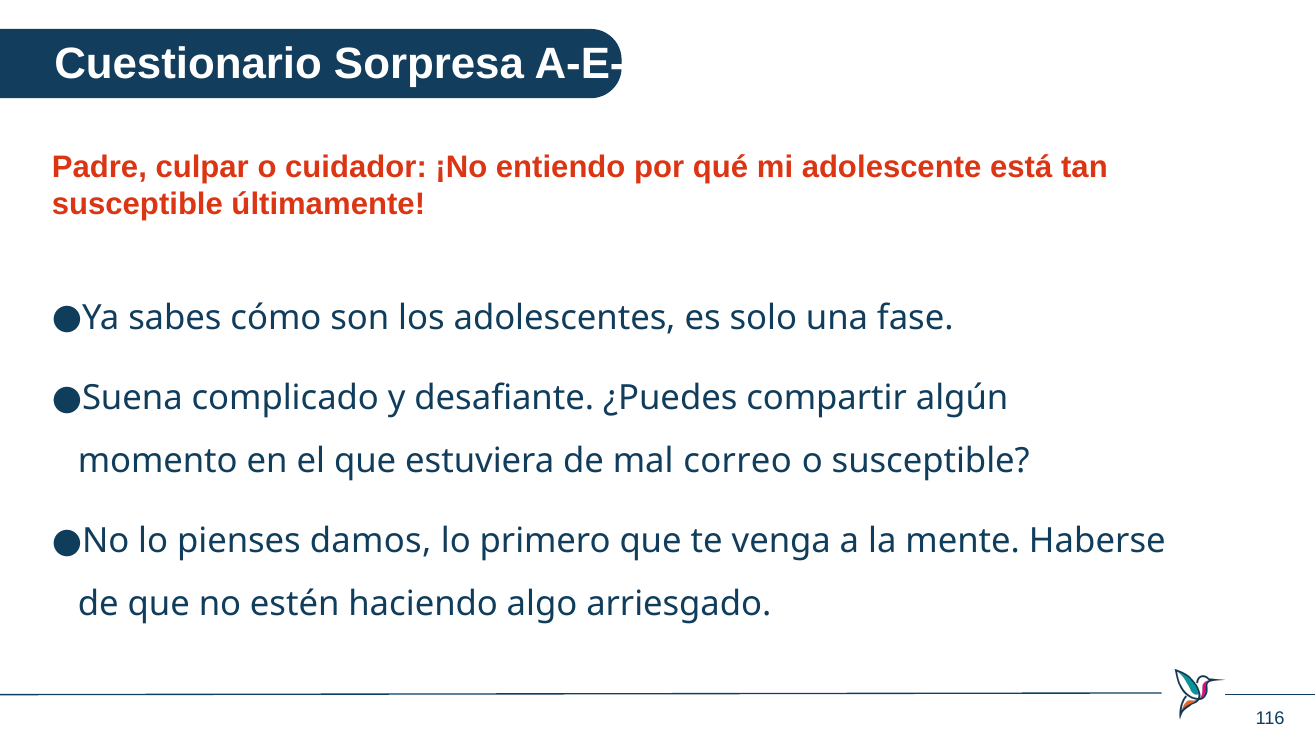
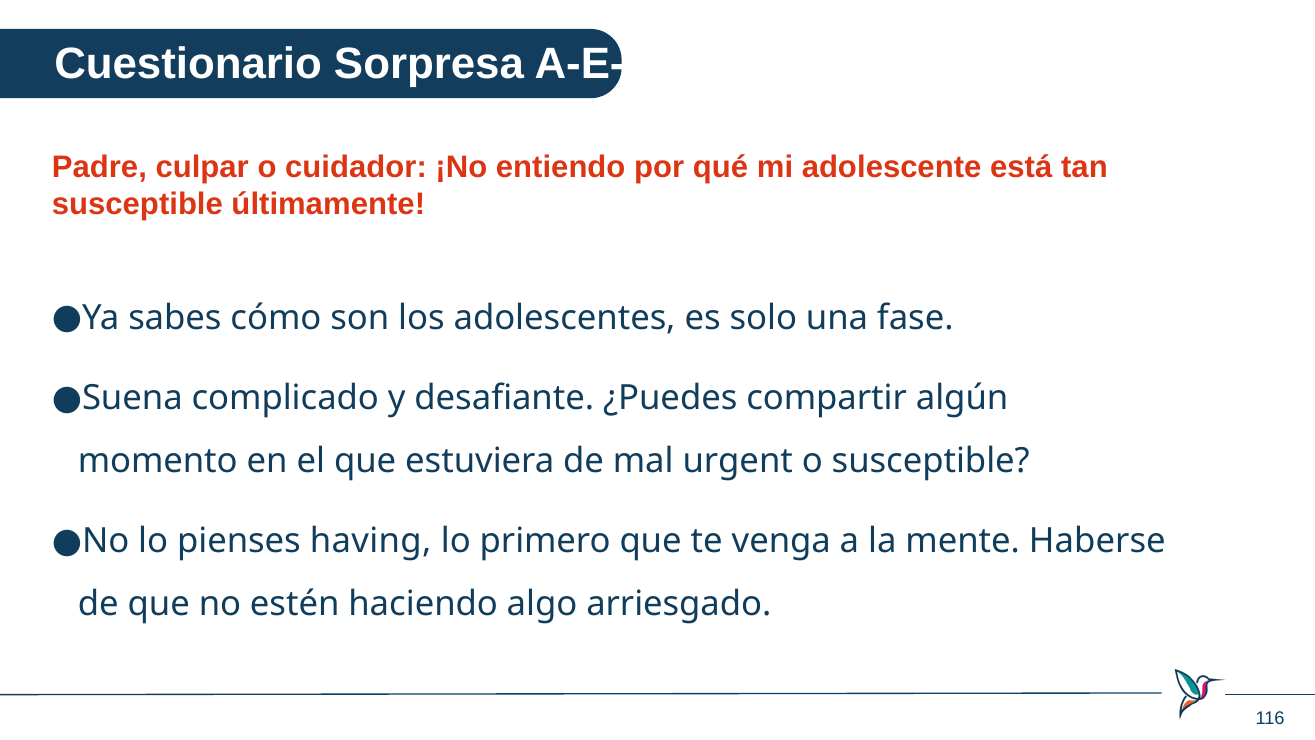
correo: correo -> urgent (738, 461)
damos: damos -> having (371, 541)
